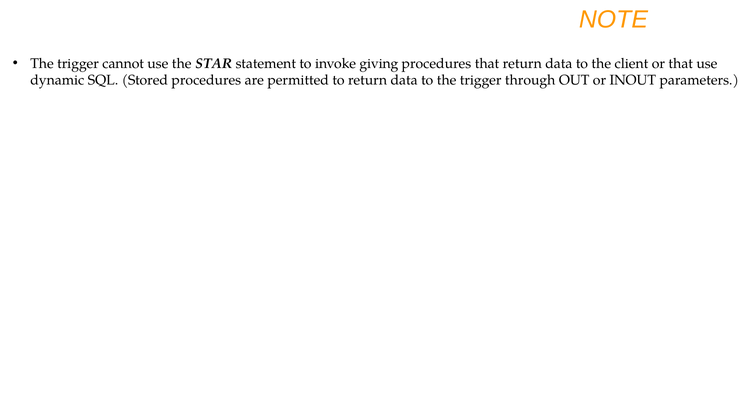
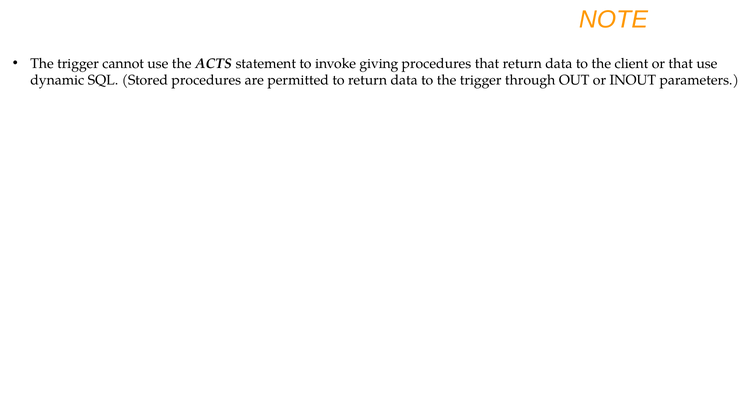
STAR: STAR -> ACTS (214, 63)
